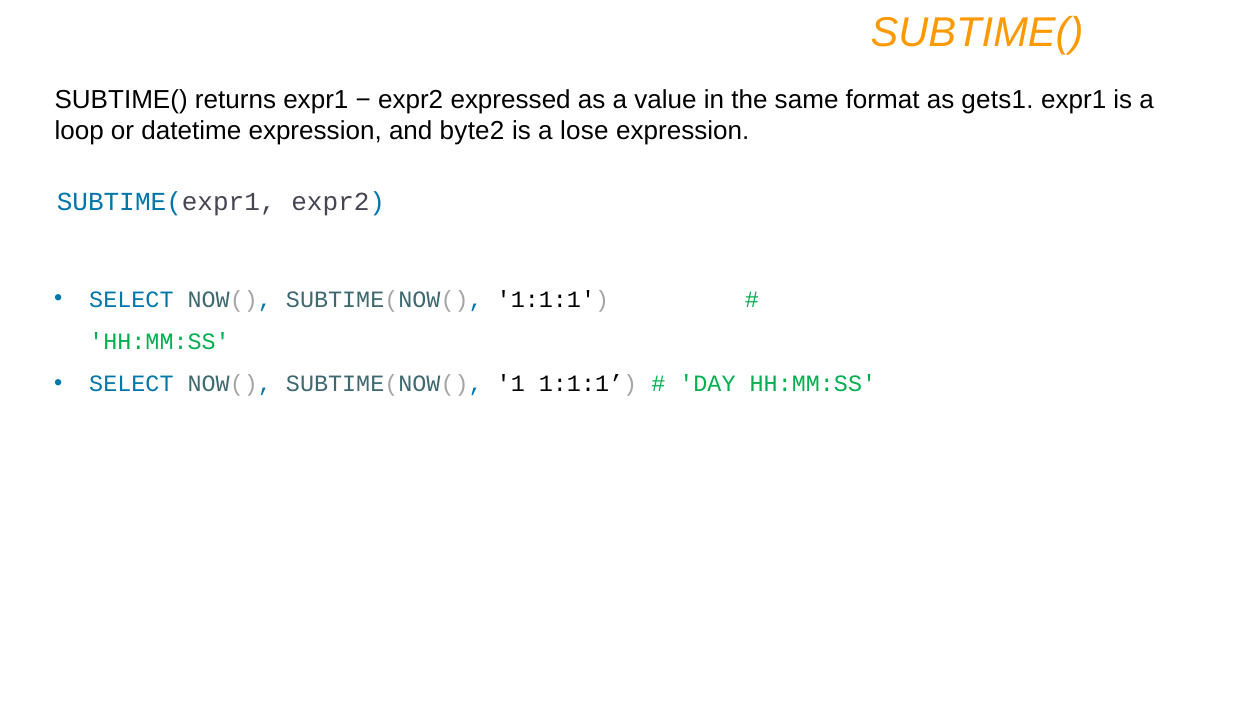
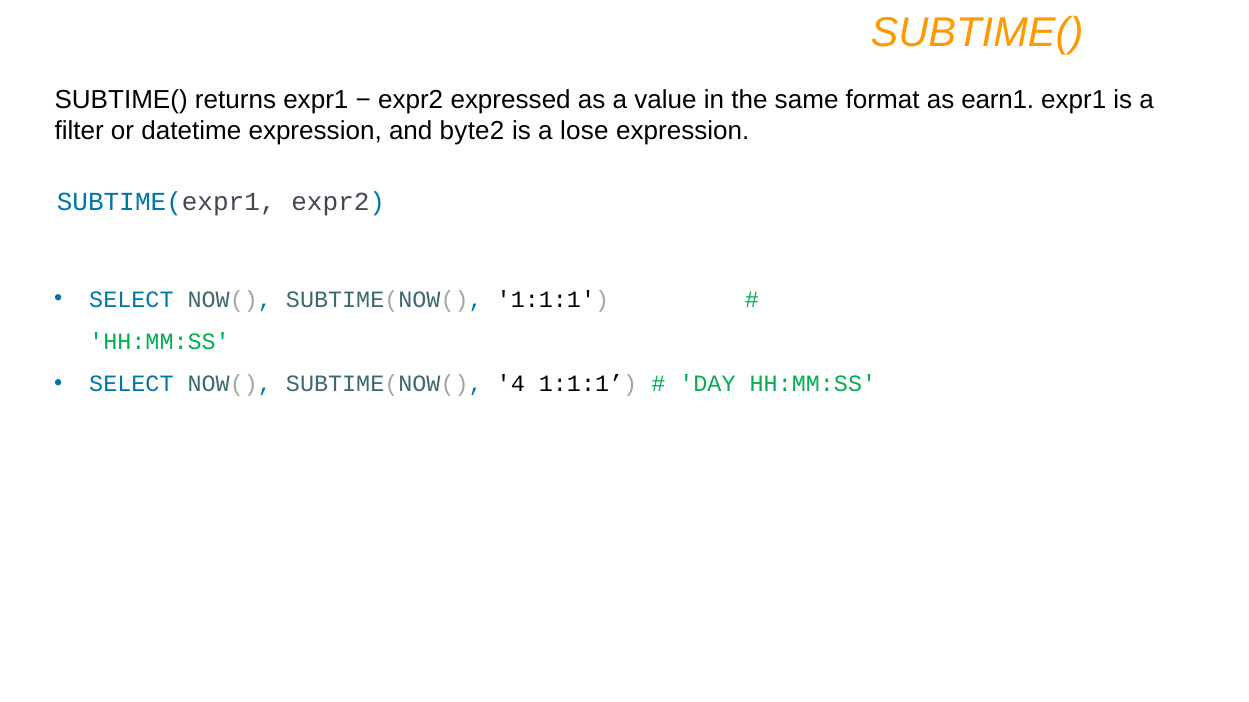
gets1: gets1 -> earn1 (998, 100)
loop: loop -> filter (79, 131)
1: 1 -> 4 (511, 384)
